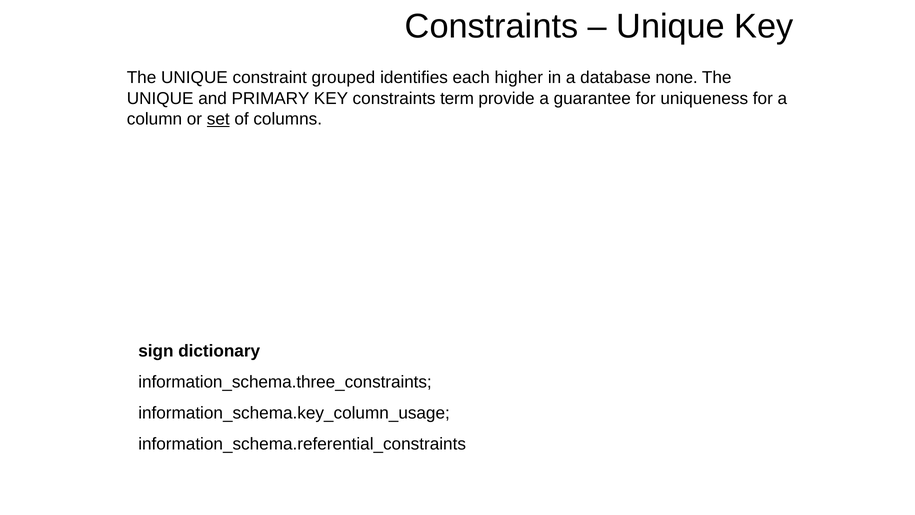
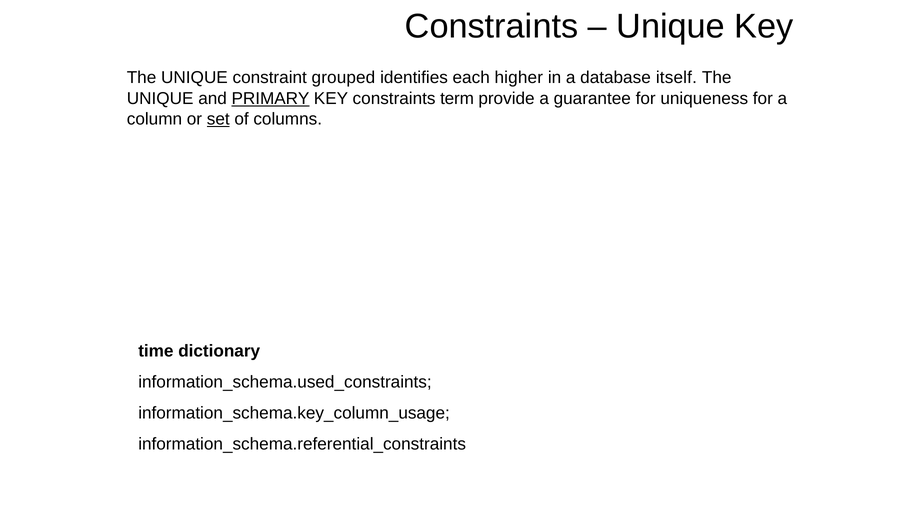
none: none -> itself (676, 78)
PRIMARY underline: none -> present (270, 98)
sign: sign -> time (156, 351)
information_schema.three_constraints: information_schema.three_constraints -> information_schema.used_constraints (285, 382)
